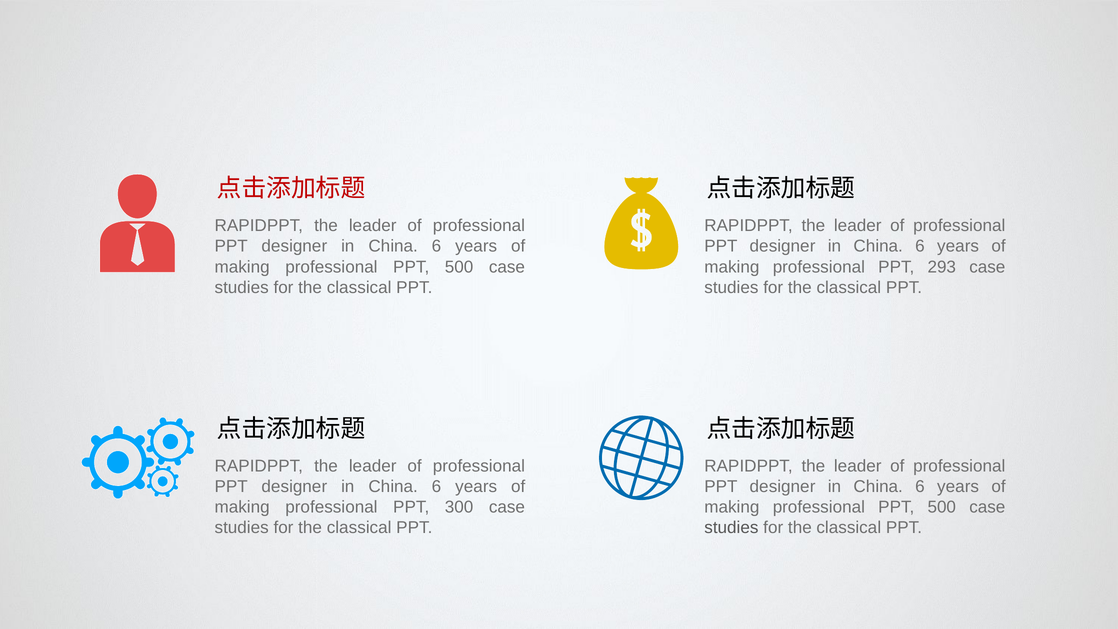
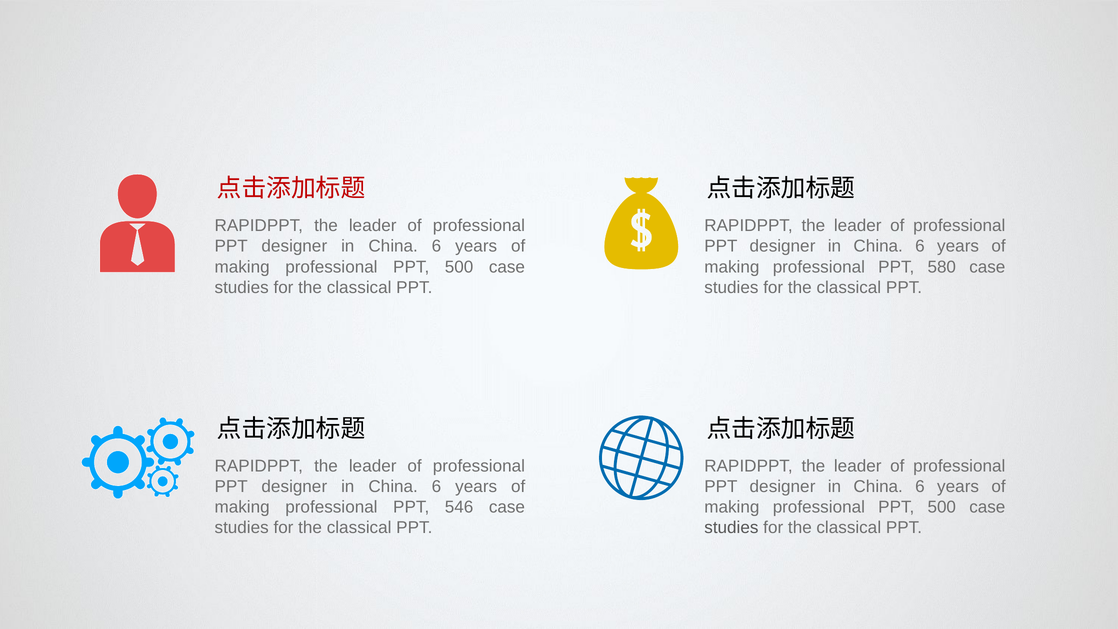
293: 293 -> 580 (942, 267)
300: 300 -> 546 (459, 507)
